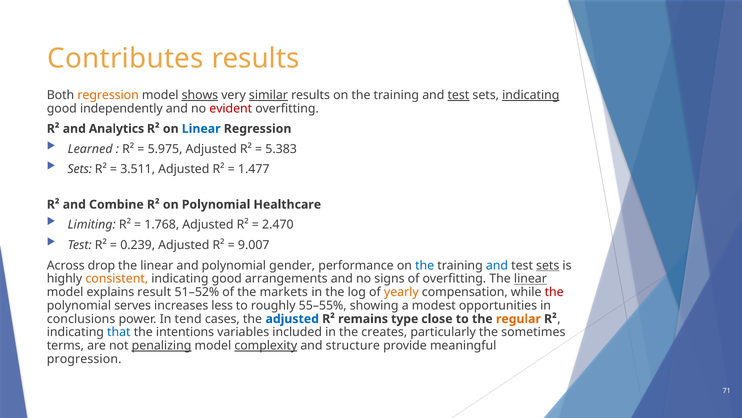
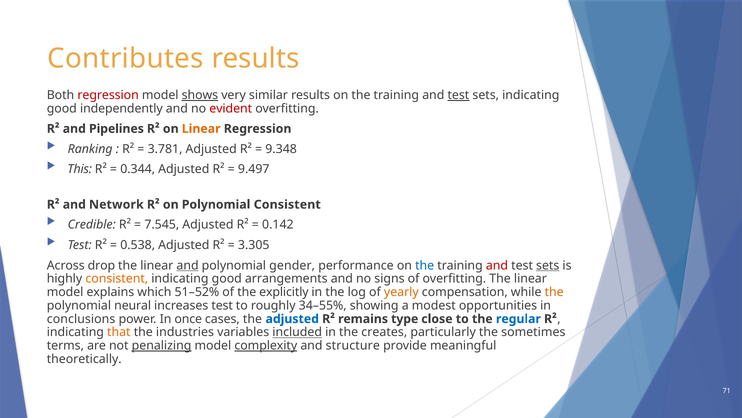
regression colour: orange -> red (108, 95)
similar underline: present -> none (268, 95)
indicating underline: present -> none (531, 95)
Analytics: Analytics -> Pipelines (116, 129)
Linear colour: blue -> orange (201, 129)
Learned: Learned -> Ranking (90, 149)
5.975: 5.975 -> 3.781 (165, 149)
5.383: 5.383 -> 9.348 (281, 149)
Sets: Sets -> This (80, 169)
3.511: 3.511 -> 0.344 (138, 169)
1.477: 1.477 -> 9.497 (254, 169)
Combine: Combine -> Network (116, 204)
Polynomial Healthcare: Healthcare -> Consistent (287, 204)
Limiting: Limiting -> Credible (92, 225)
1.768: 1.768 -> 7.545 (162, 225)
2.470: 2.470 -> 0.142 (278, 225)
0.239: 0.239 -> 0.538 (138, 245)
9.007: 9.007 -> 3.305 (254, 245)
and underline: none -> present (188, 265)
and colour: blue -> red (497, 265)
linear underline: present -> none (530, 278)
result: result -> which (154, 292)
markets: markets -> explicitly (284, 292)
the colour: red -> orange (554, 292)
serves: serves -> neural (133, 305)
increases less: less -> test (222, 305)
55–55%: 55–55% -> 34–55% (323, 305)
tend: tend -> once (188, 318)
regular colour: orange -> blue (518, 318)
that colour: blue -> orange (119, 332)
intentions: intentions -> industries (185, 332)
included underline: none -> present (297, 332)
progression: progression -> theoretically (84, 359)
